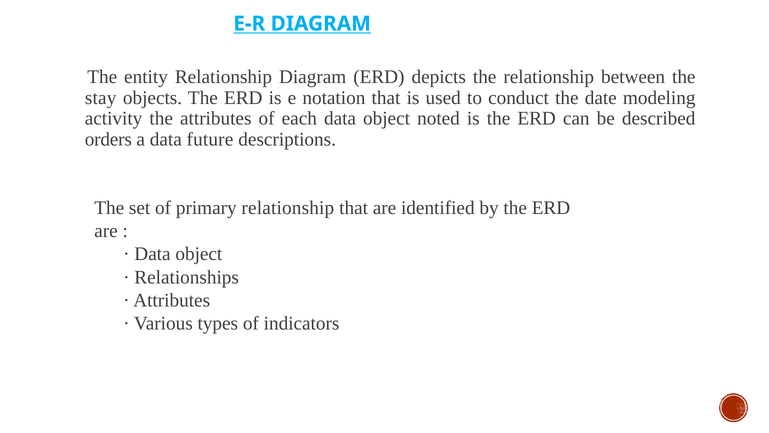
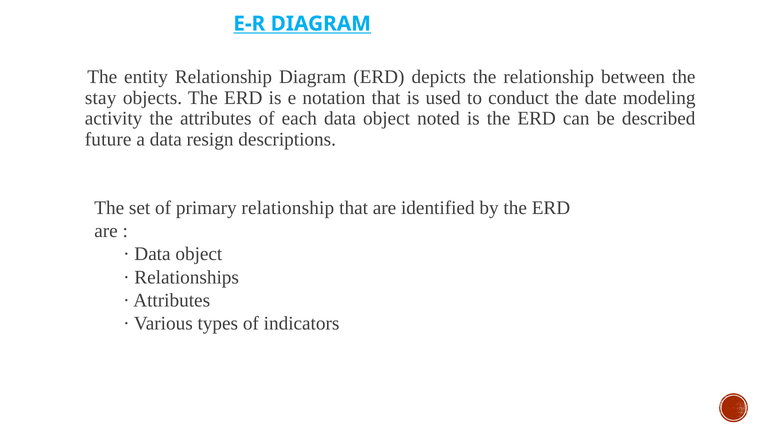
orders: orders -> future (108, 139)
future: future -> resign (210, 139)
